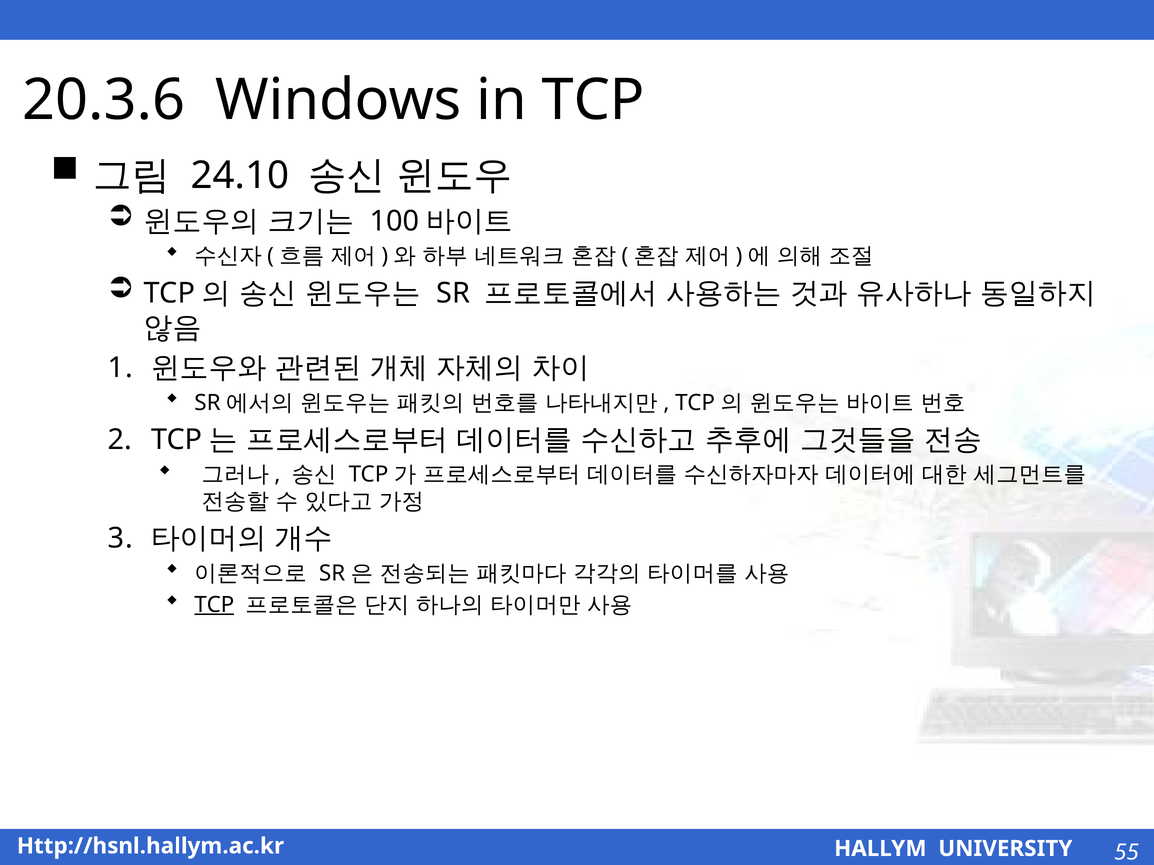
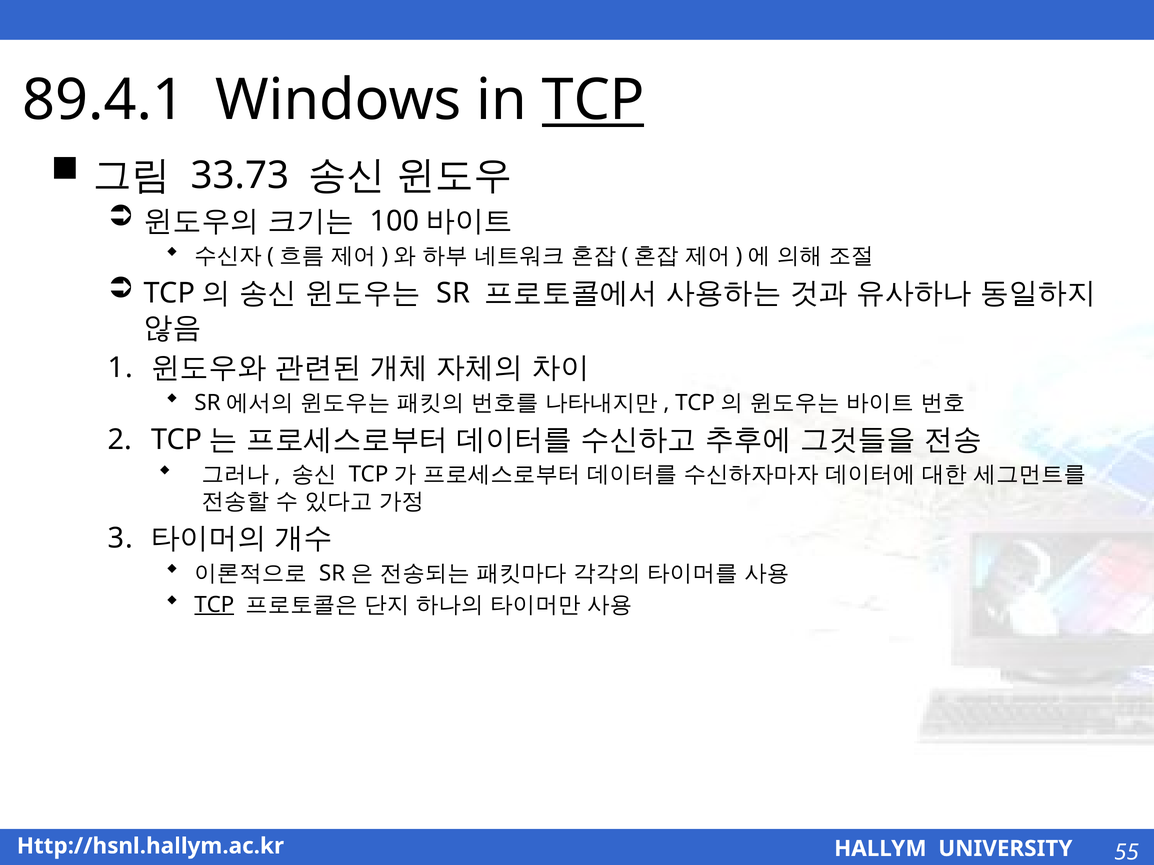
20.3.6: 20.3.6 -> 89.4.1 (104, 100)
TCP underline: none -> present (593, 100)
24.10: 24.10 -> 33.73 (240, 176)
